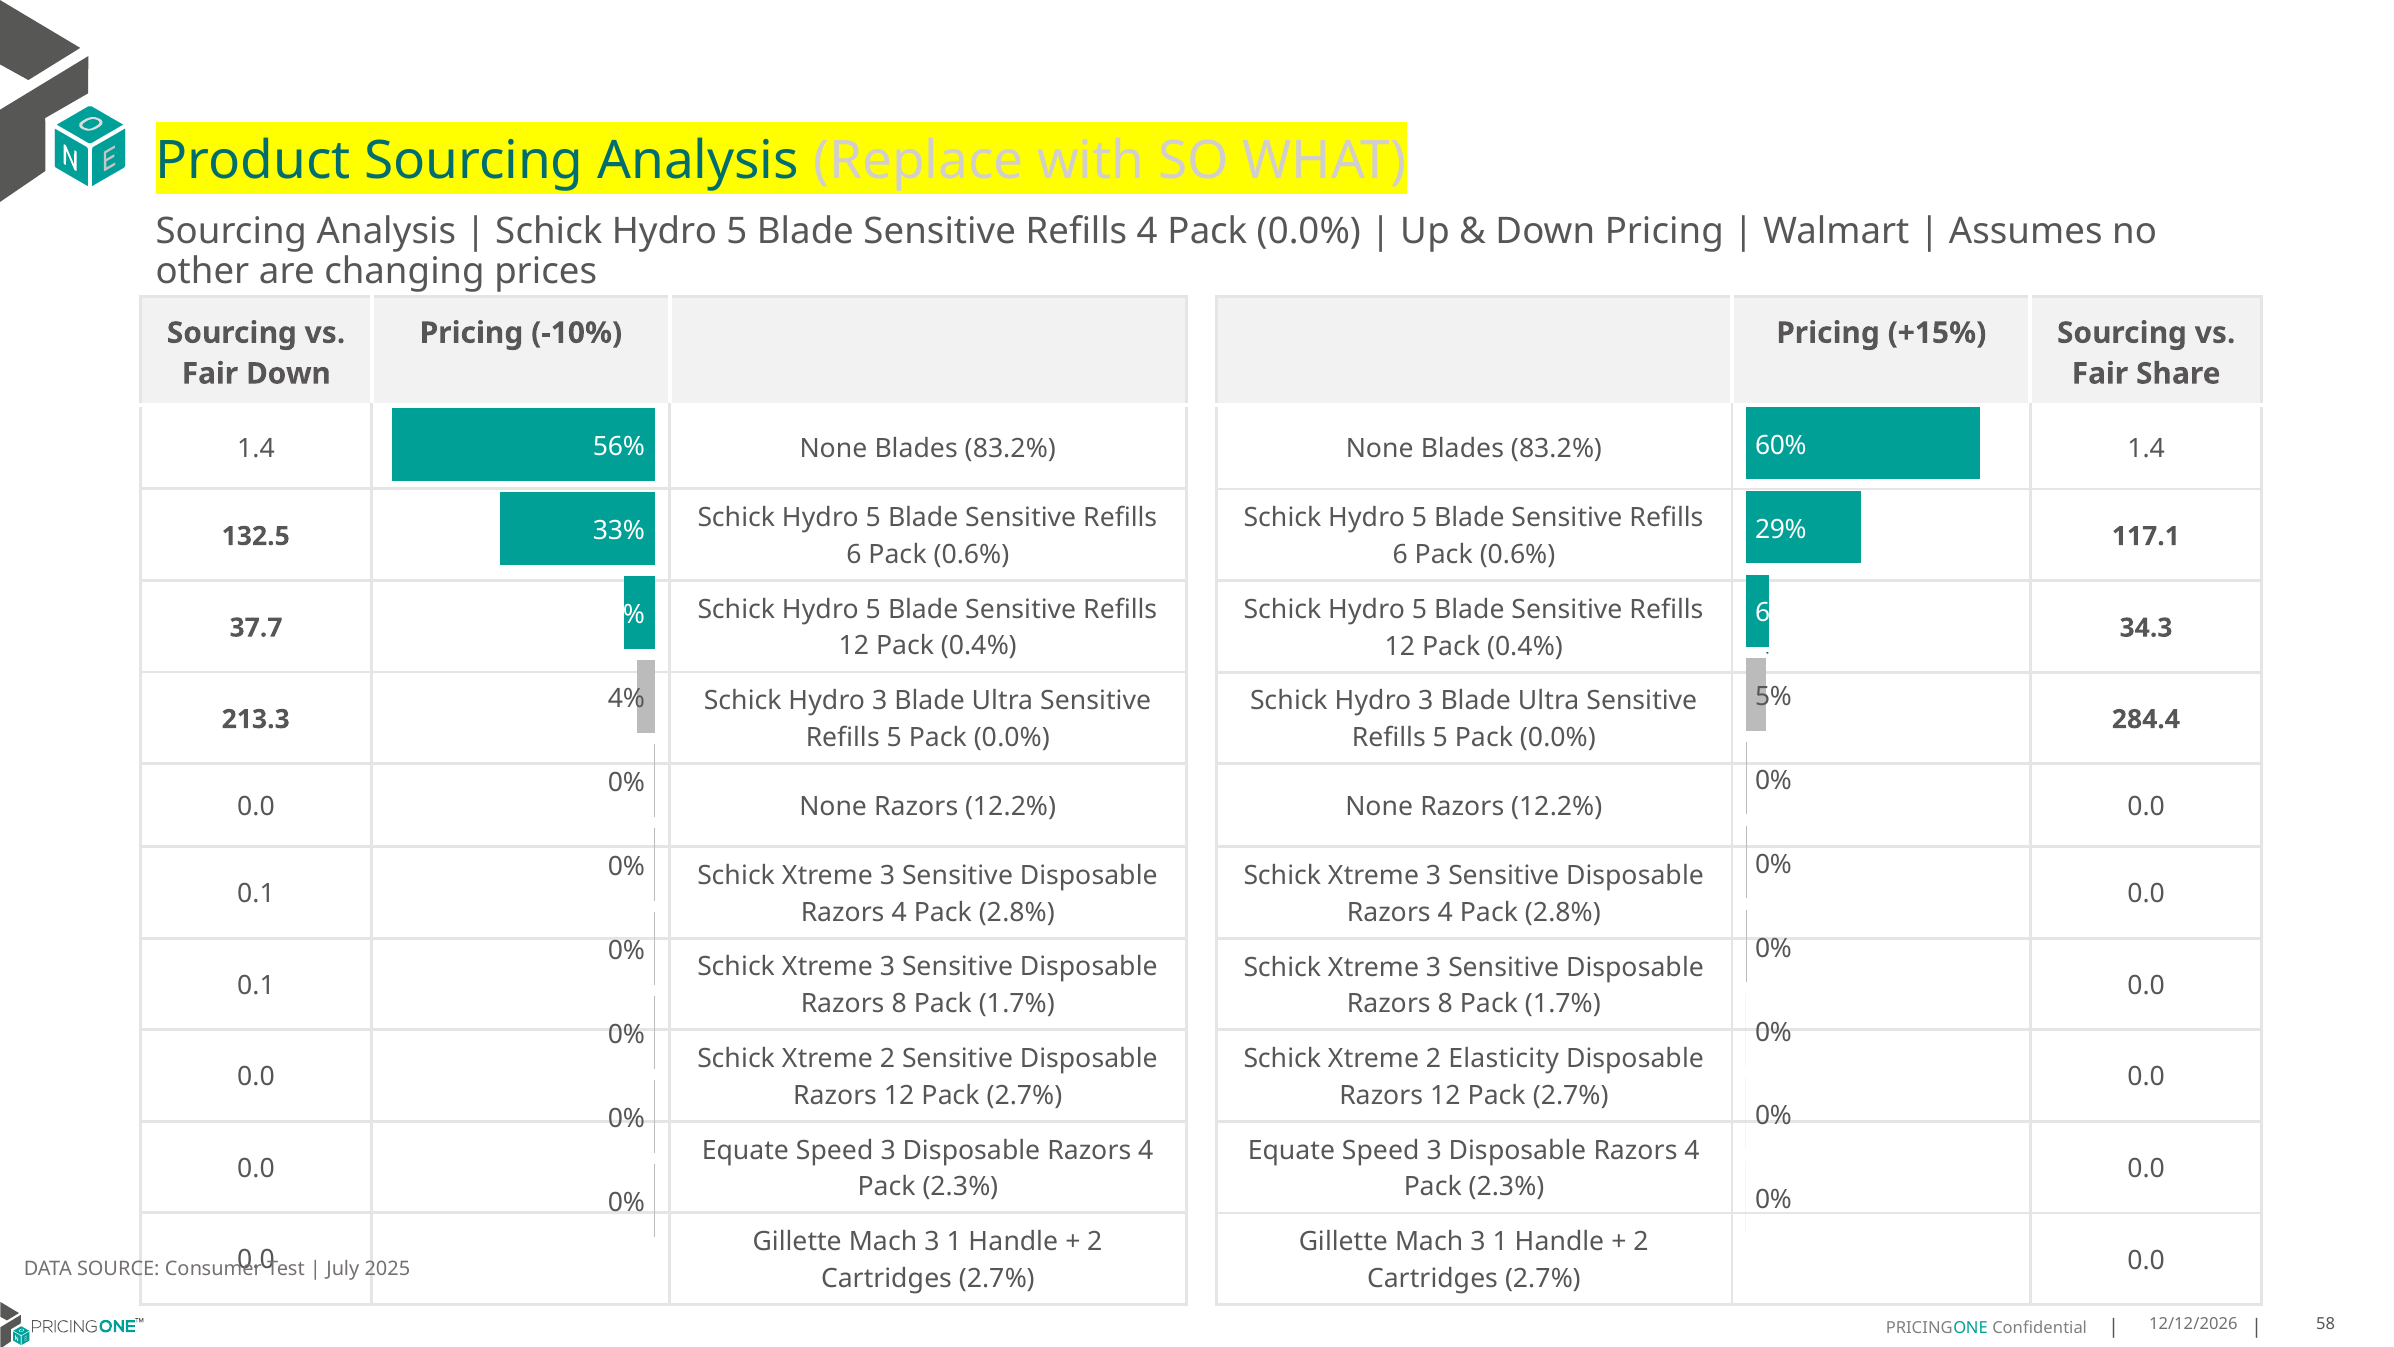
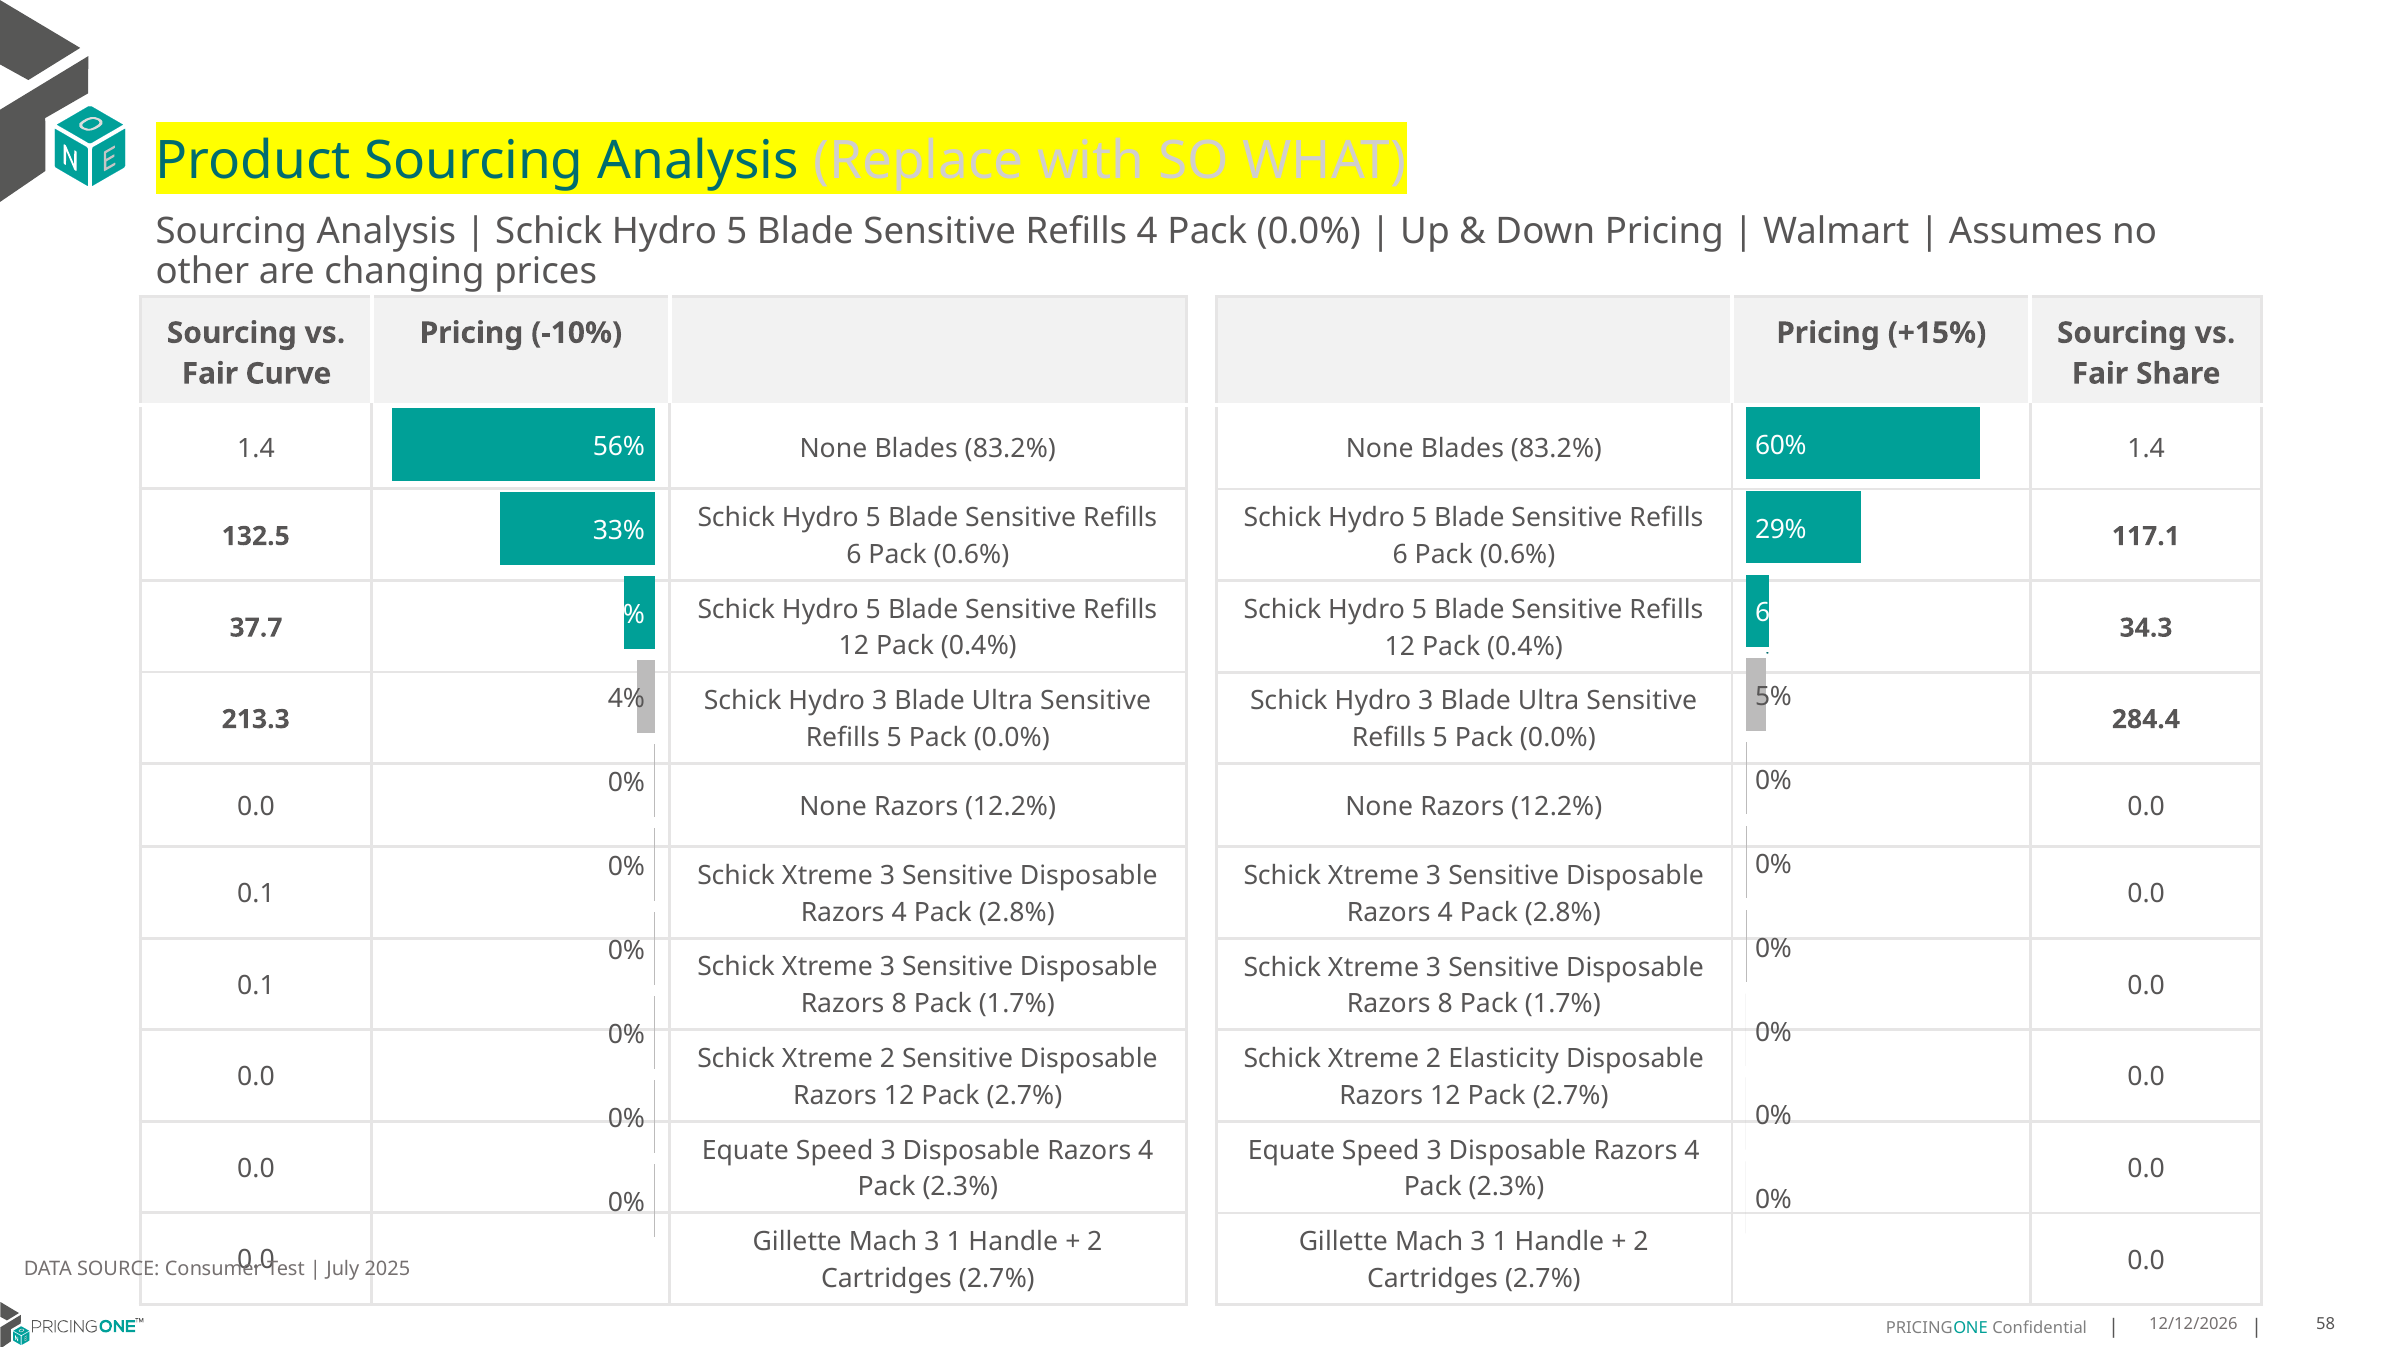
Fair Down: Down -> Curve (288, 374)
